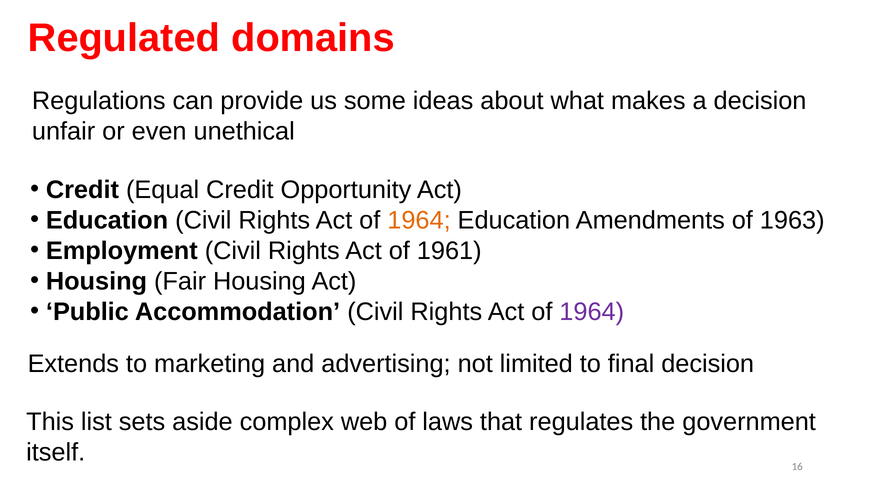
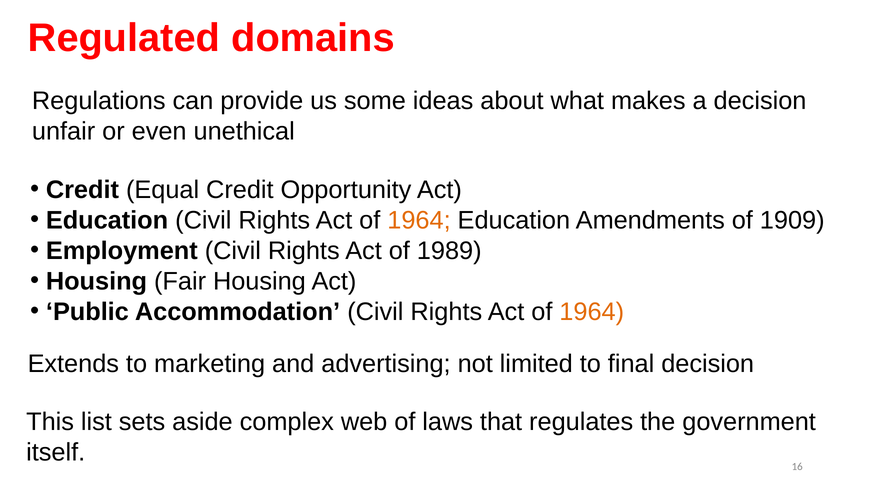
1963: 1963 -> 1909 (792, 220)
1961: 1961 -> 1989 (449, 251)
1964 colour: purple -> orange (592, 312)
